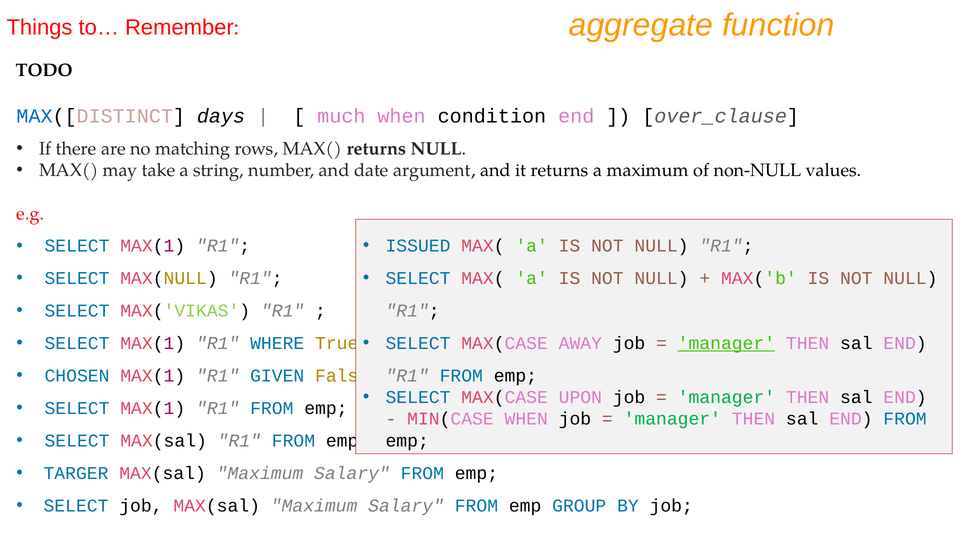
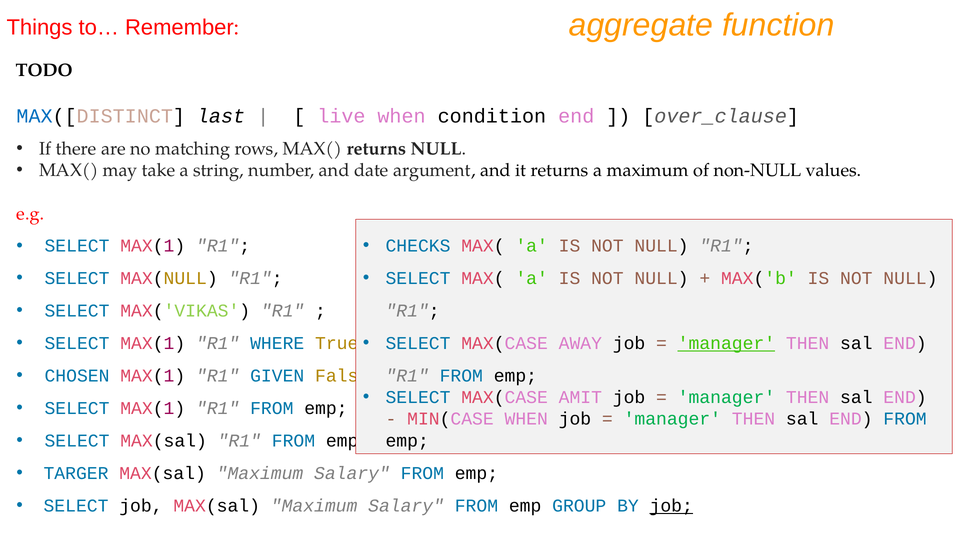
days: days -> last (221, 116)
much: much -> live (341, 116)
ISSUED: ISSUED -> CHECKS (418, 246)
UPON: UPON -> AMIT (580, 397)
job underline: none -> present (671, 506)
